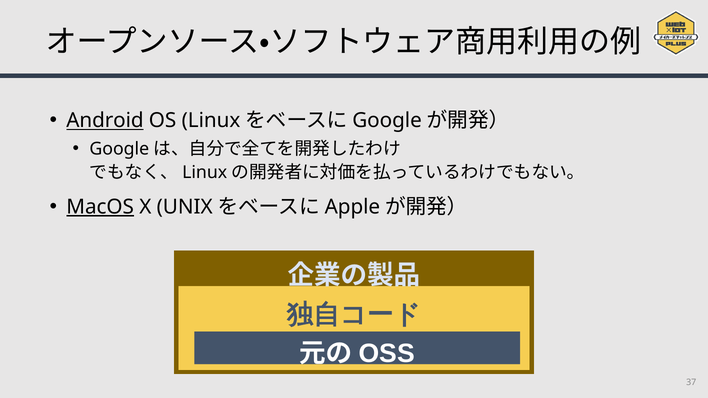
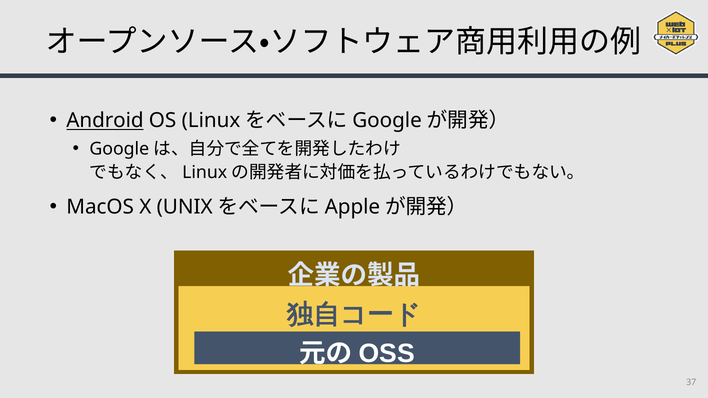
MacOS underline: present -> none (100, 207)
